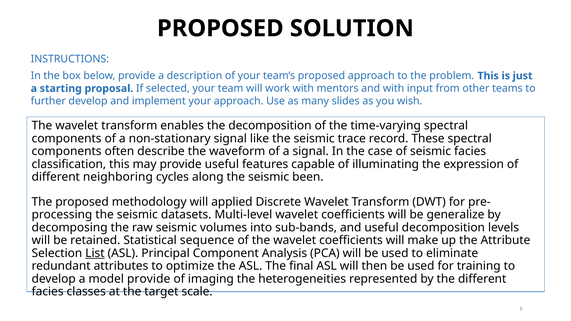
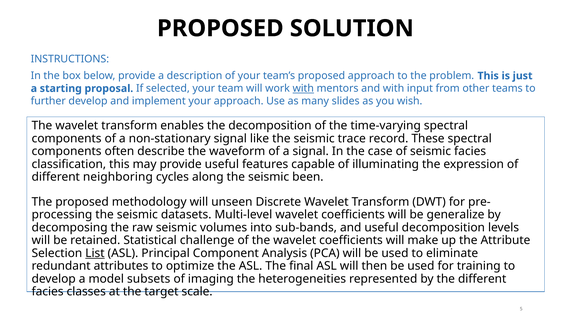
with underline: none -> present (303, 89)
applied: applied -> unseen (232, 202)
sequence: sequence -> challenge (207, 240)
model provide: provide -> subsets (149, 279)
